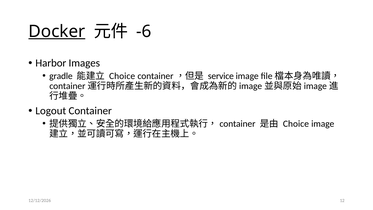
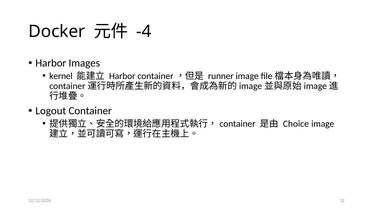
Docker underline: present -> none (57, 31)
-6: -6 -> -4 (144, 31)
gradle: gradle -> kernel (61, 76)
Choice: Choice -> Harbor (122, 76)
service: service -> runner (221, 76)
